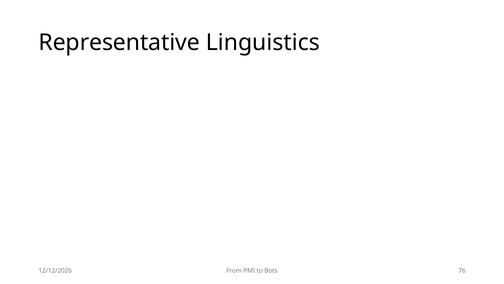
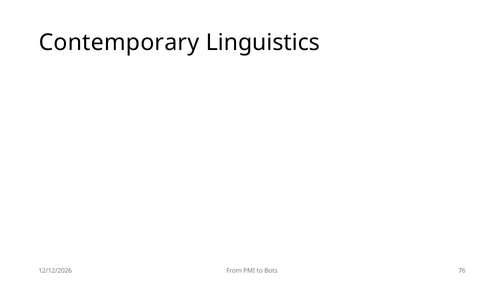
Representative: Representative -> Contemporary (119, 42)
